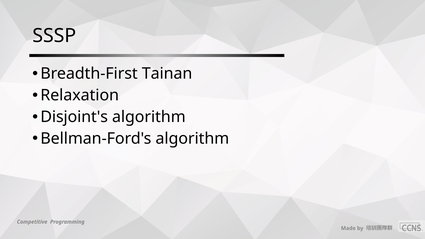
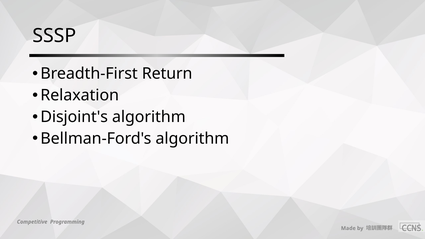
Tainan: Tainan -> Return (167, 74)
